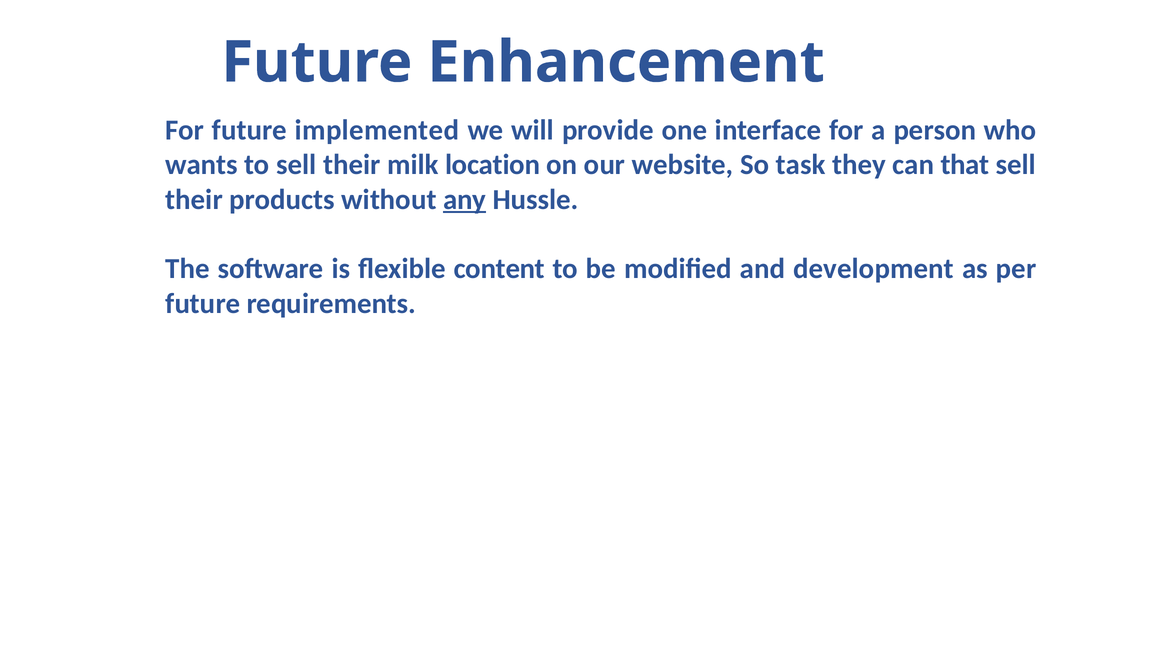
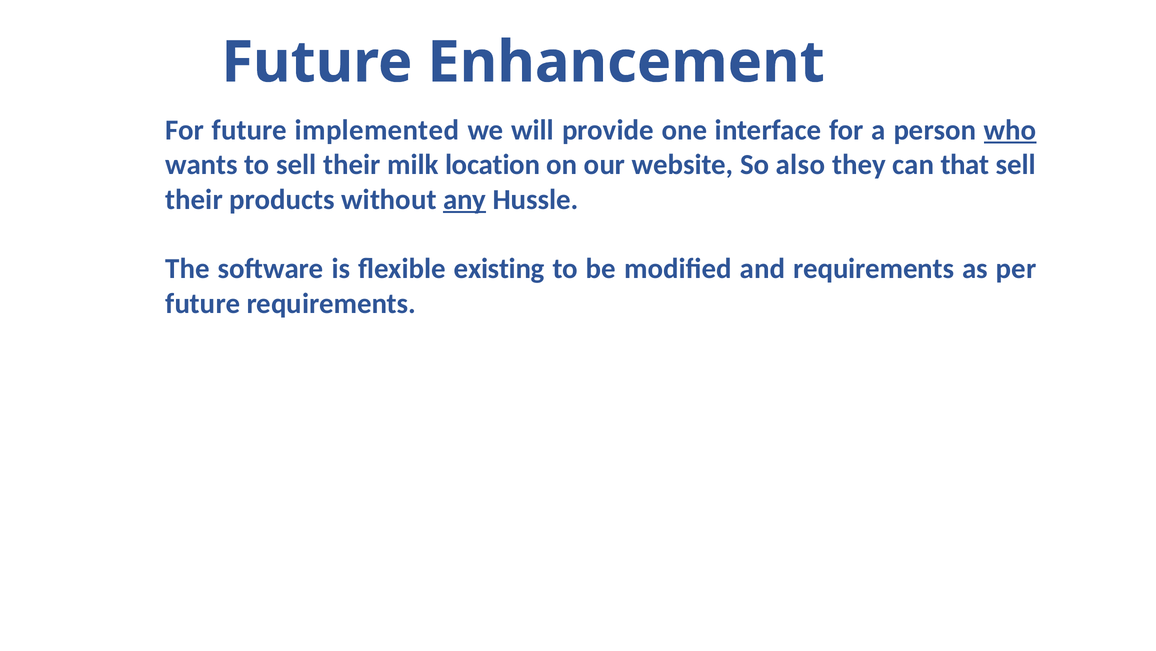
who underline: none -> present (1010, 130)
task: task -> also (801, 165)
content: content -> existing (499, 269)
and development: development -> requirements (874, 269)
